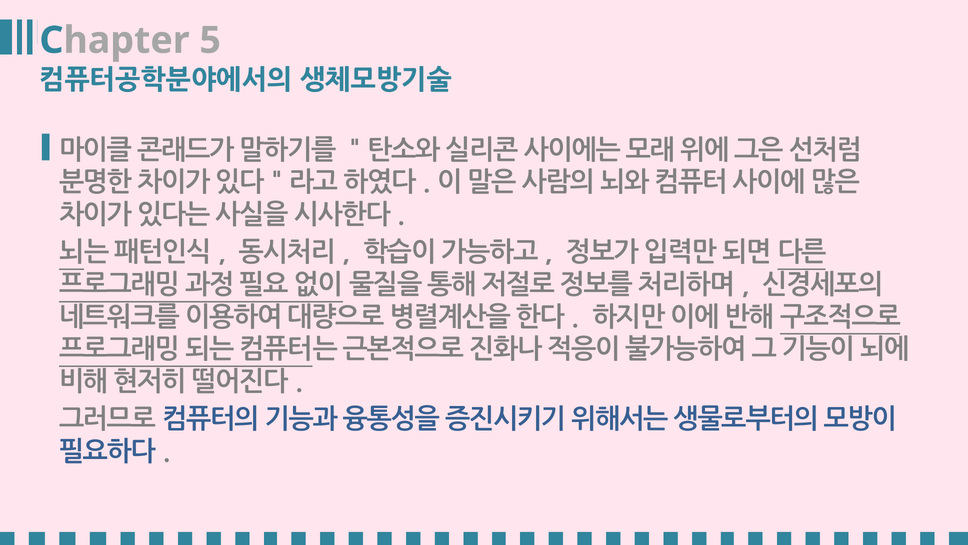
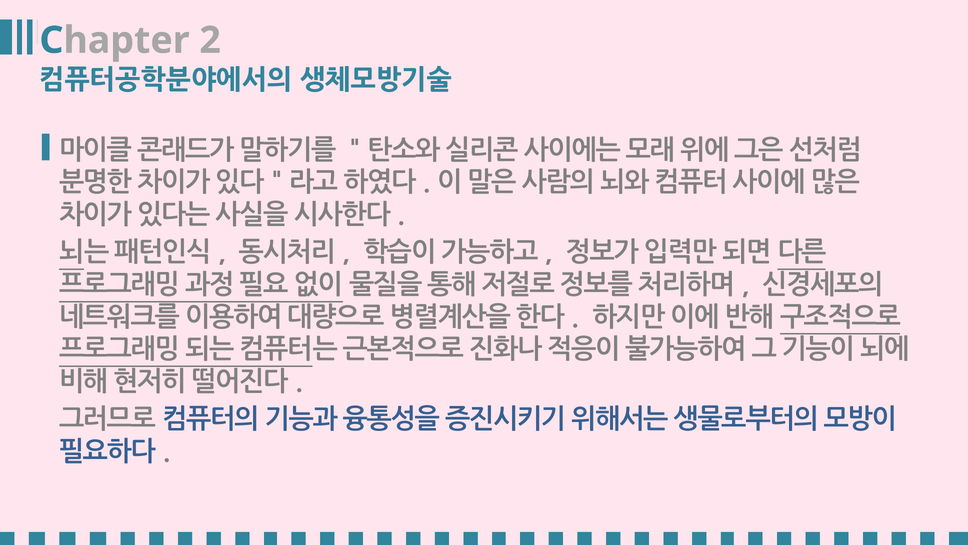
5: 5 -> 2 (210, 40)
